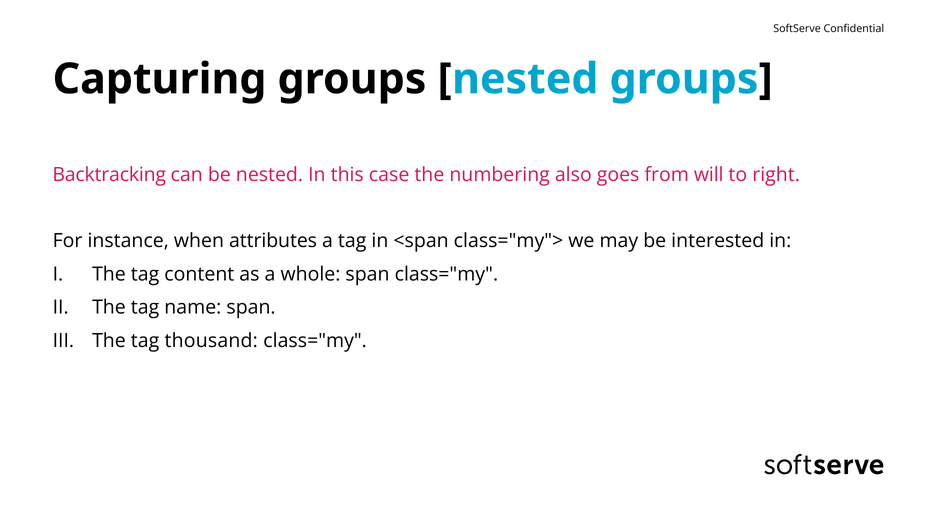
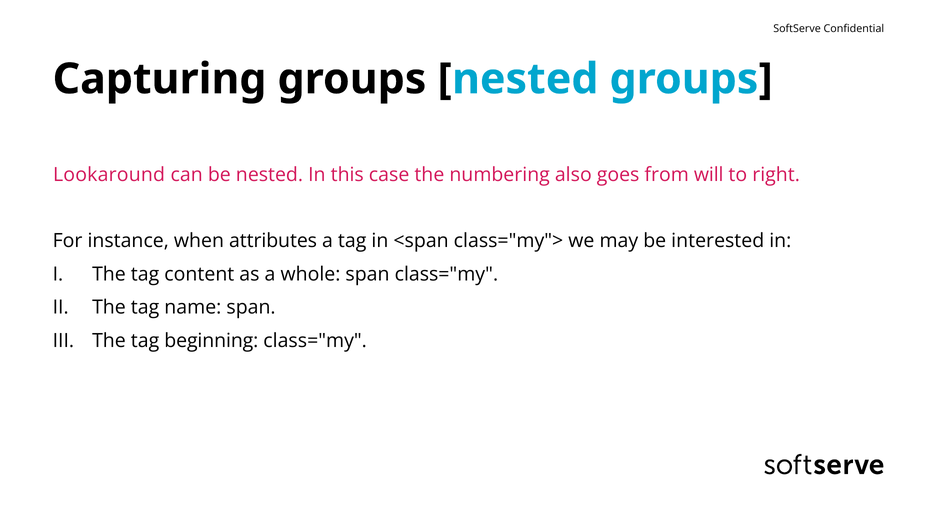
Backtracking: Backtracking -> Lookaround (109, 174)
thousand: thousand -> beginning (211, 340)
